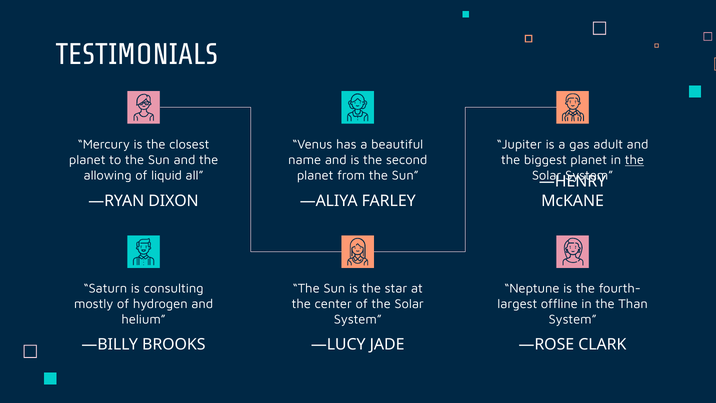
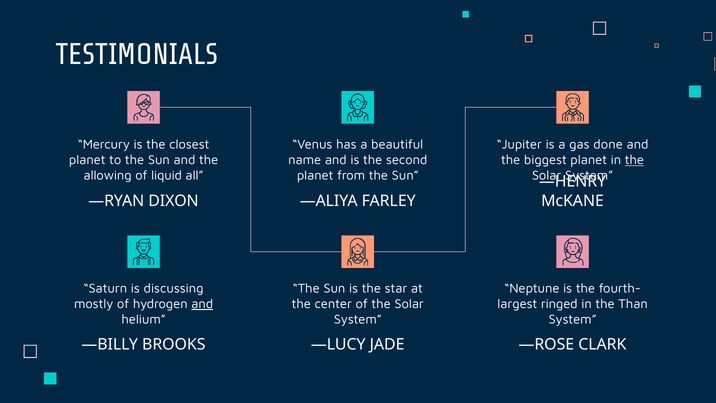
adult: adult -> done (608, 145)
consulting: consulting -> discussing (174, 288)
and underline: none -> present (202, 304)
offline: offline -> ringed (559, 304)
